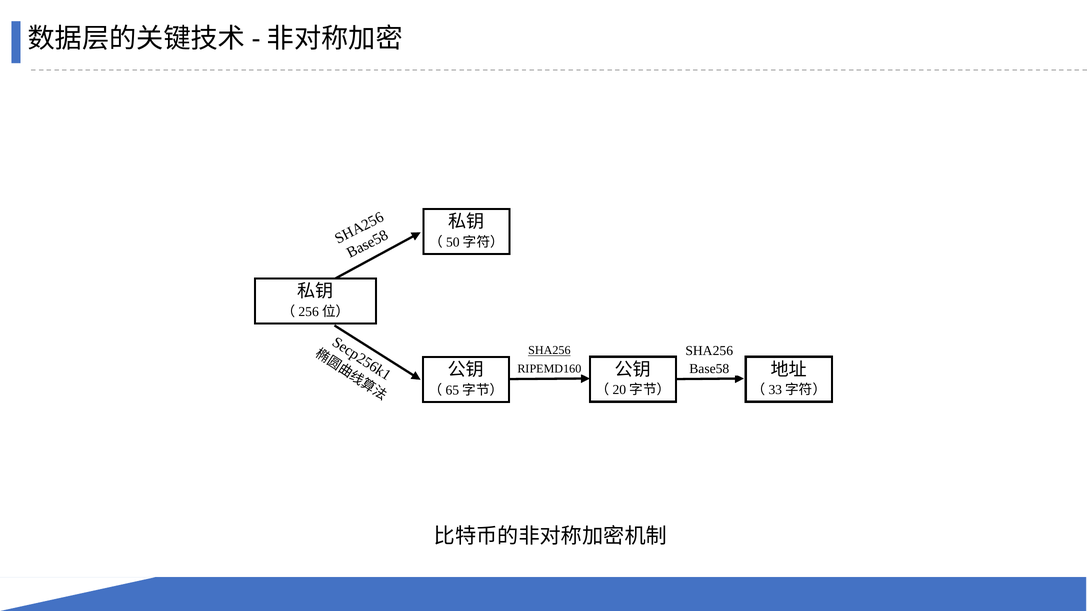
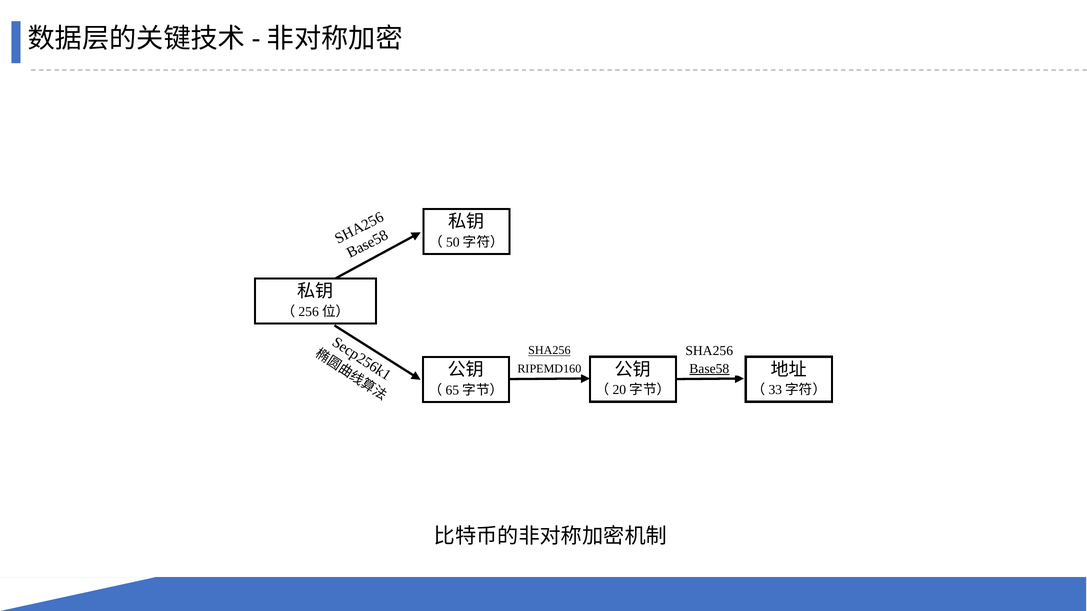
Base58 underline: none -> present (709, 369)
